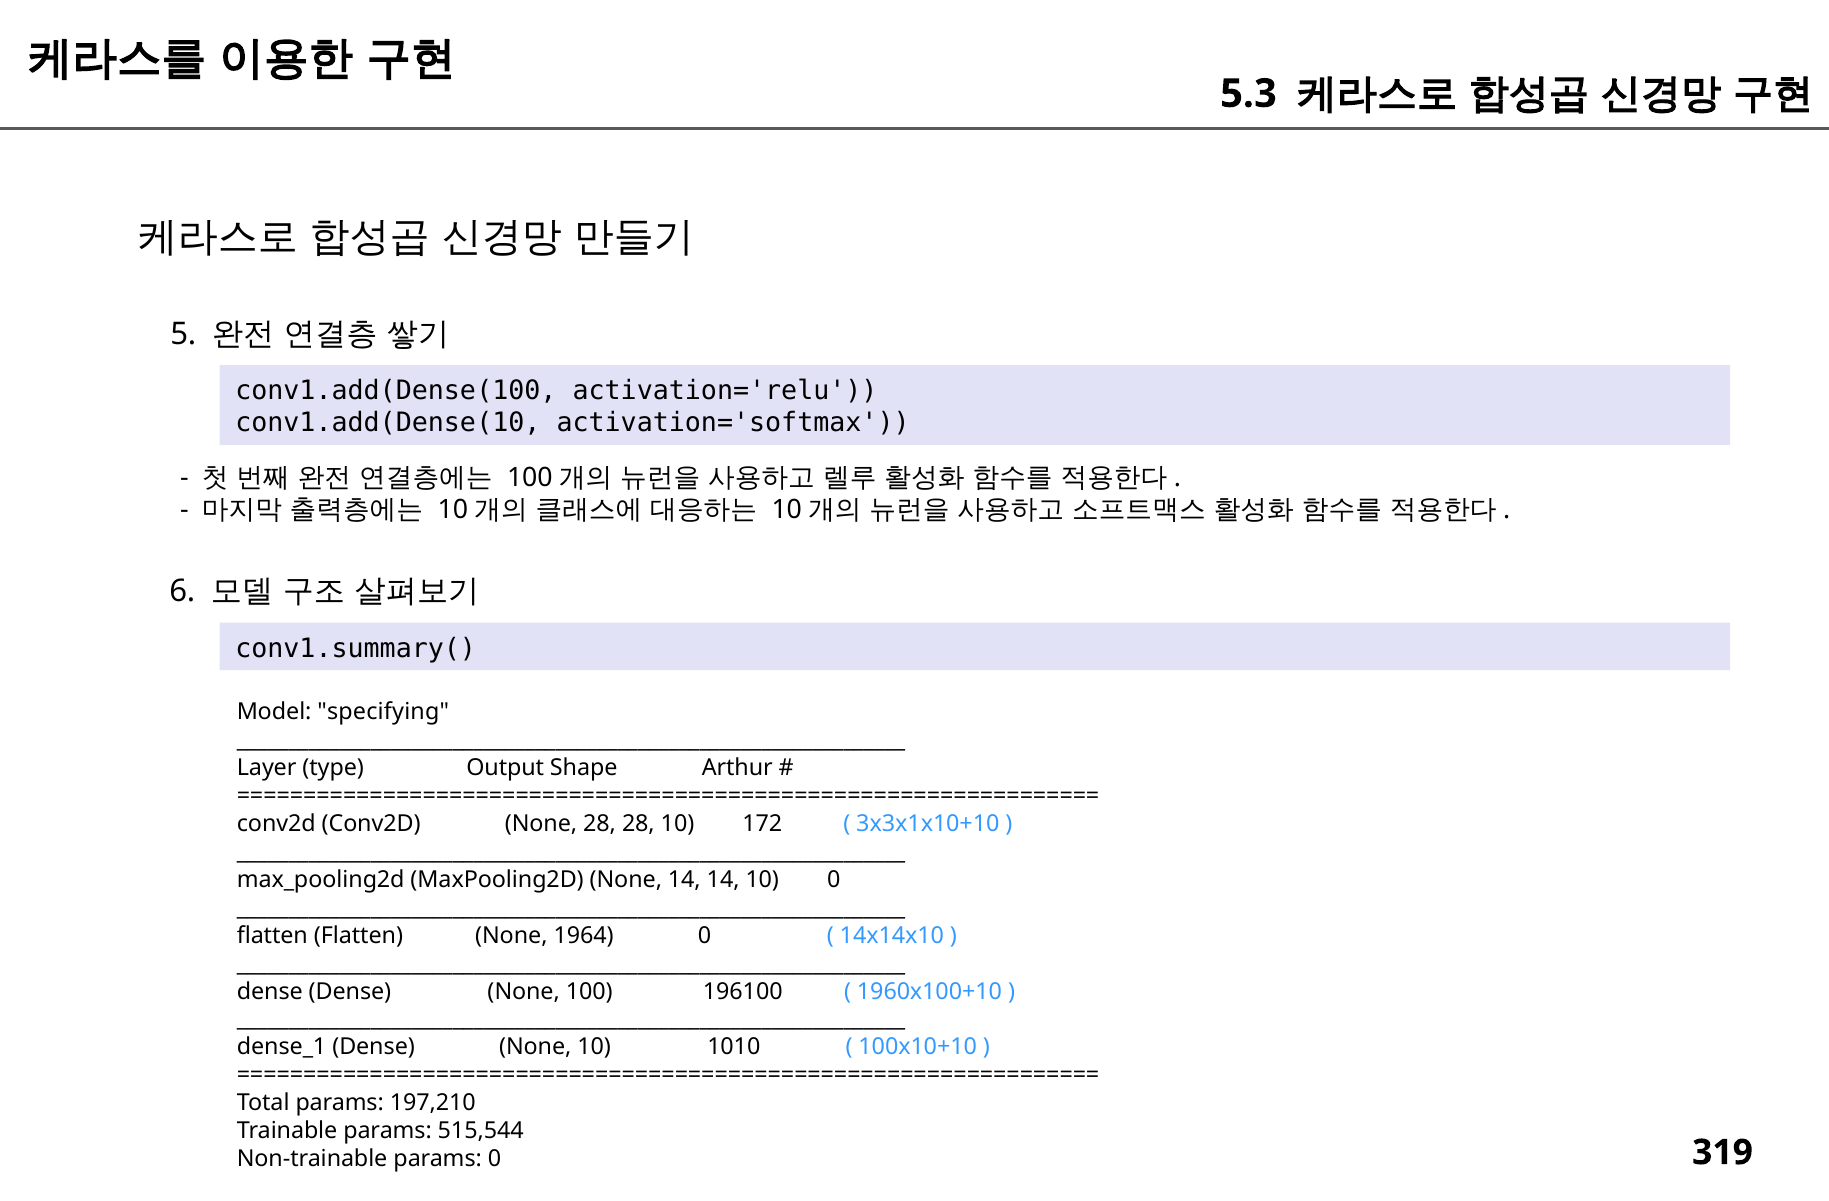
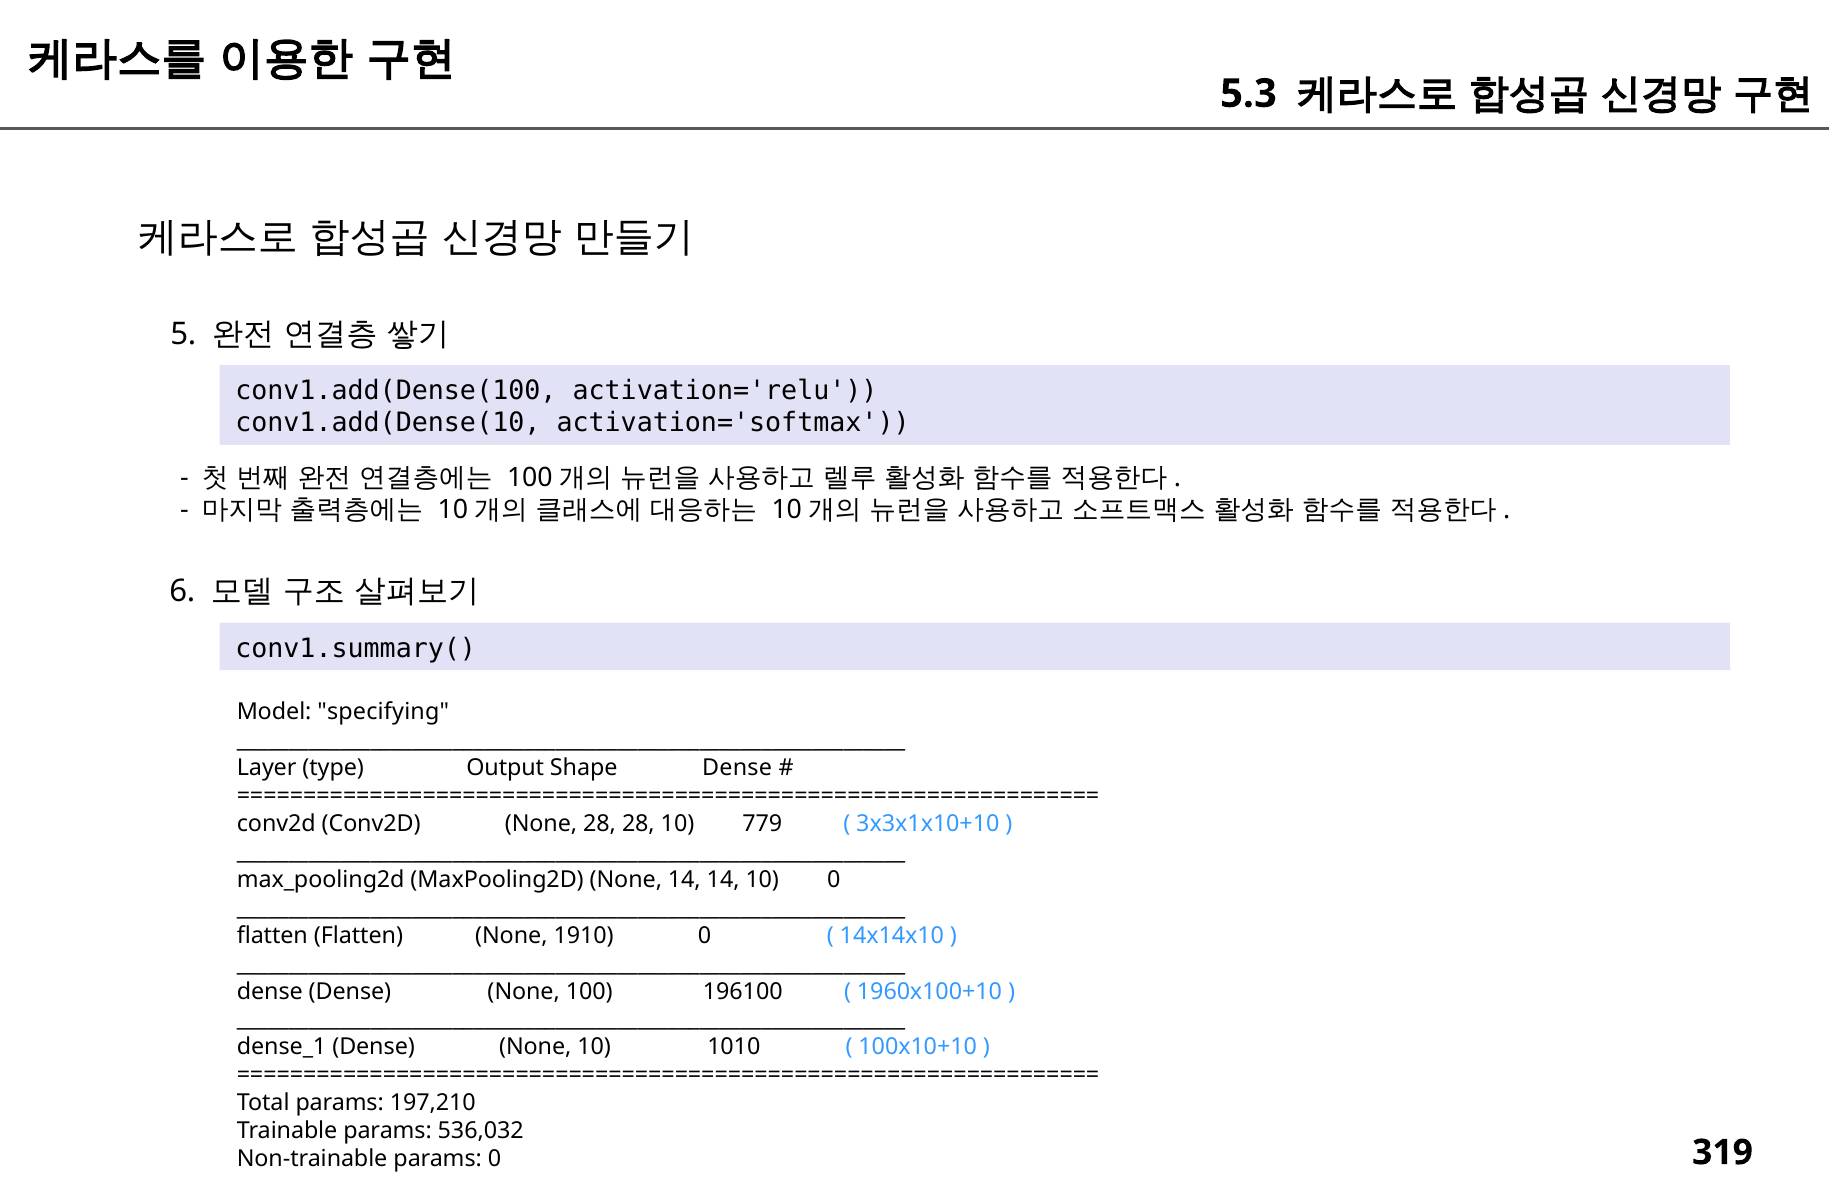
Shape Arthur: Arthur -> Dense (737, 768)
172: 172 -> 779 (762, 824)
1964: 1964 -> 1910 (584, 936)
515,544: 515,544 -> 536,032 (481, 1132)
